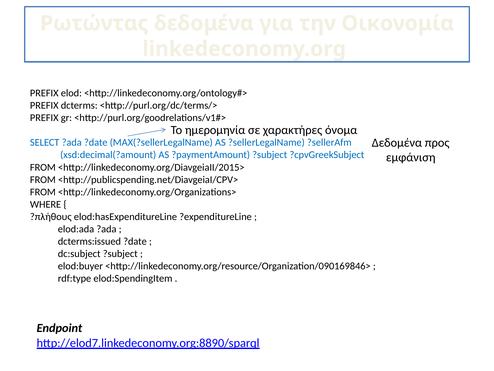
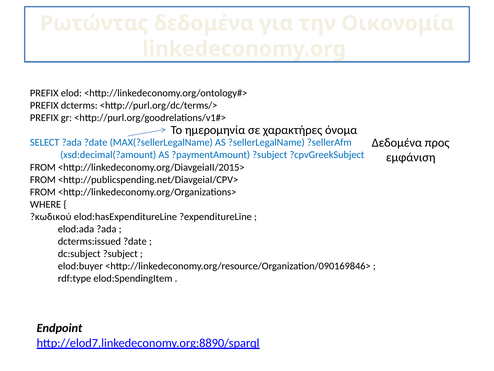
?πλήθους: ?πλήθους -> ?κωδικού (51, 216)
